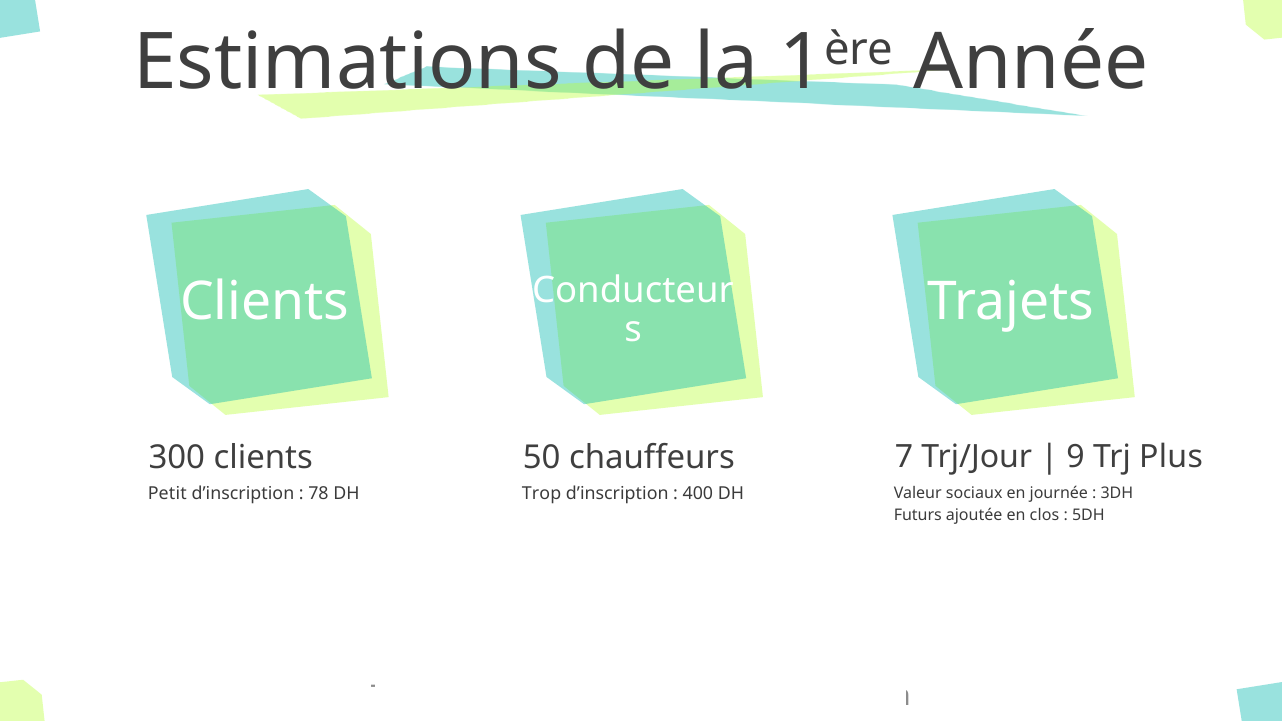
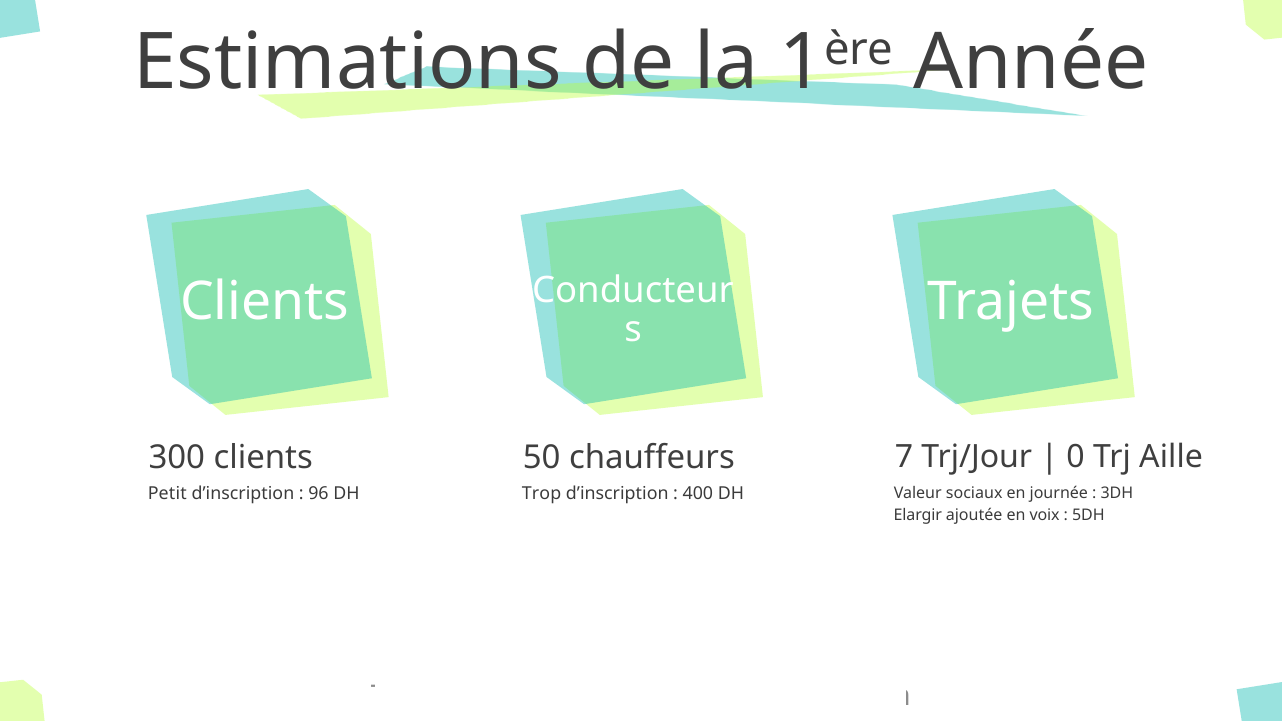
9: 9 -> 0 (1076, 457)
Plus: Plus -> Aille (1171, 457)
78: 78 -> 96 (318, 494)
Futurs: Futurs -> Elargir (918, 515)
clos: clos -> voix (1045, 515)
